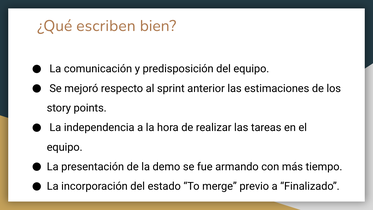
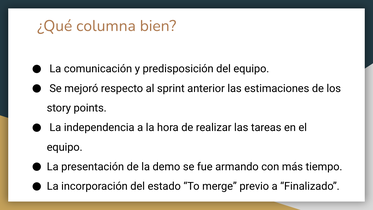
escriben: escriben -> columna (106, 26)
